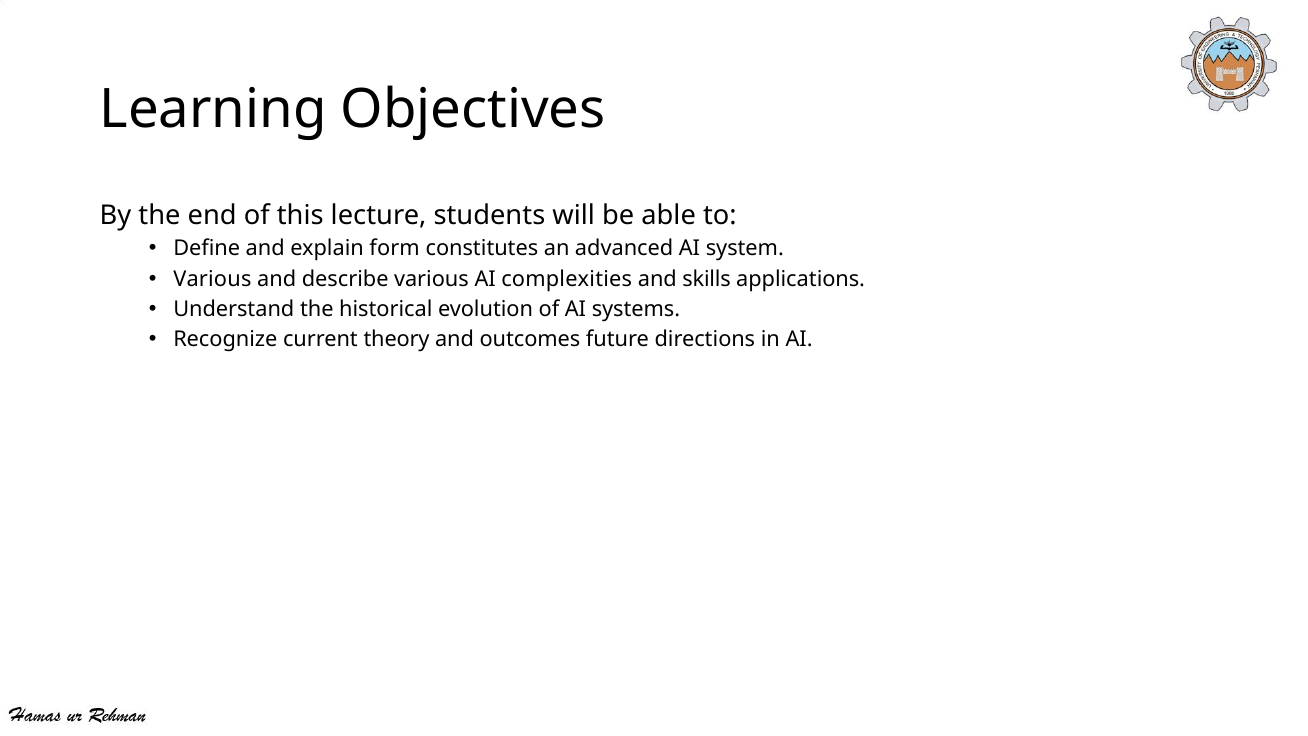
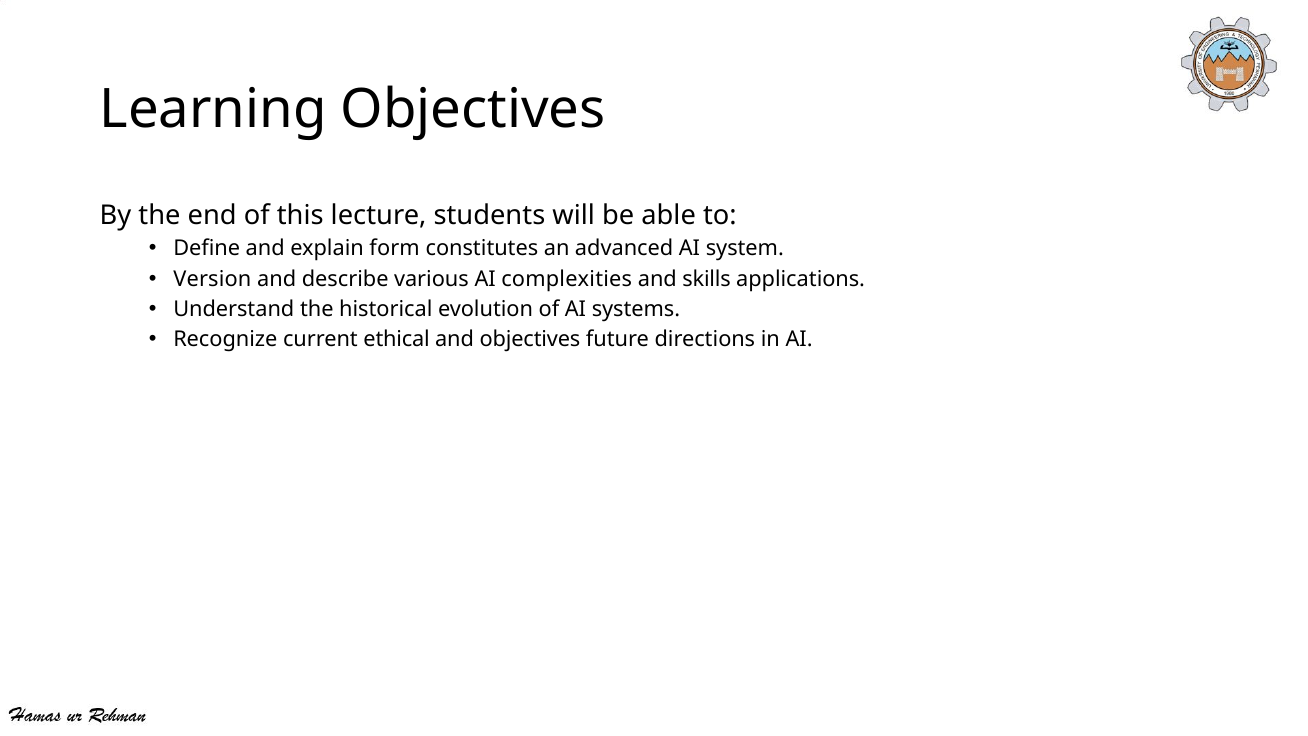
Various: Various -> Version (212, 279)
theory: theory -> ethical (397, 339)
and outcomes: outcomes -> objectives (530, 339)
